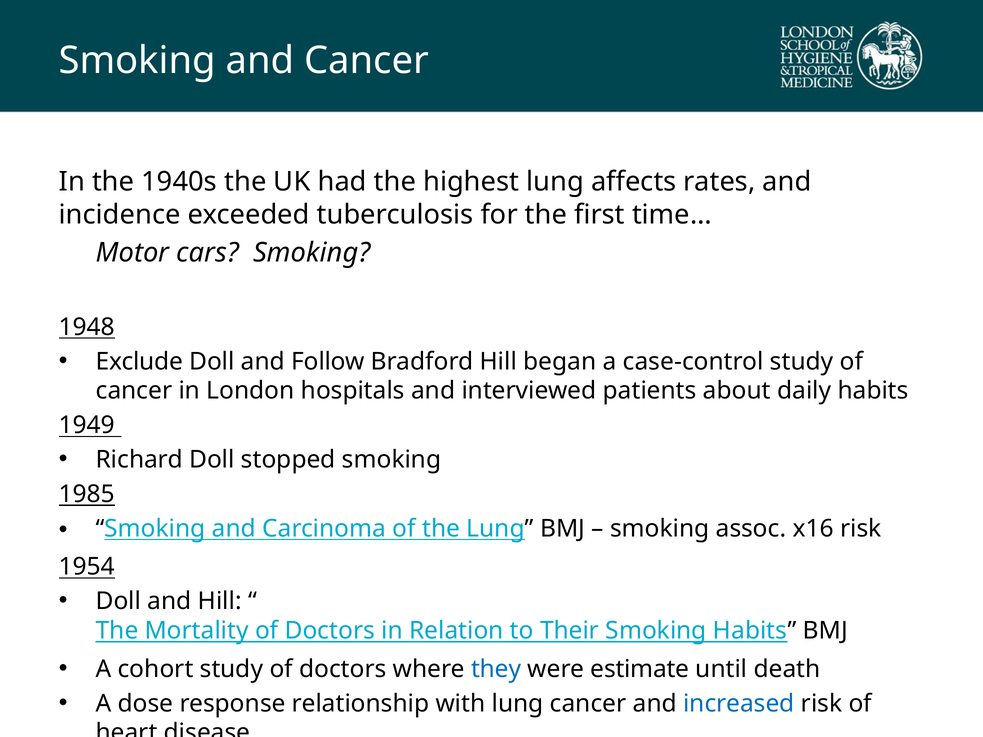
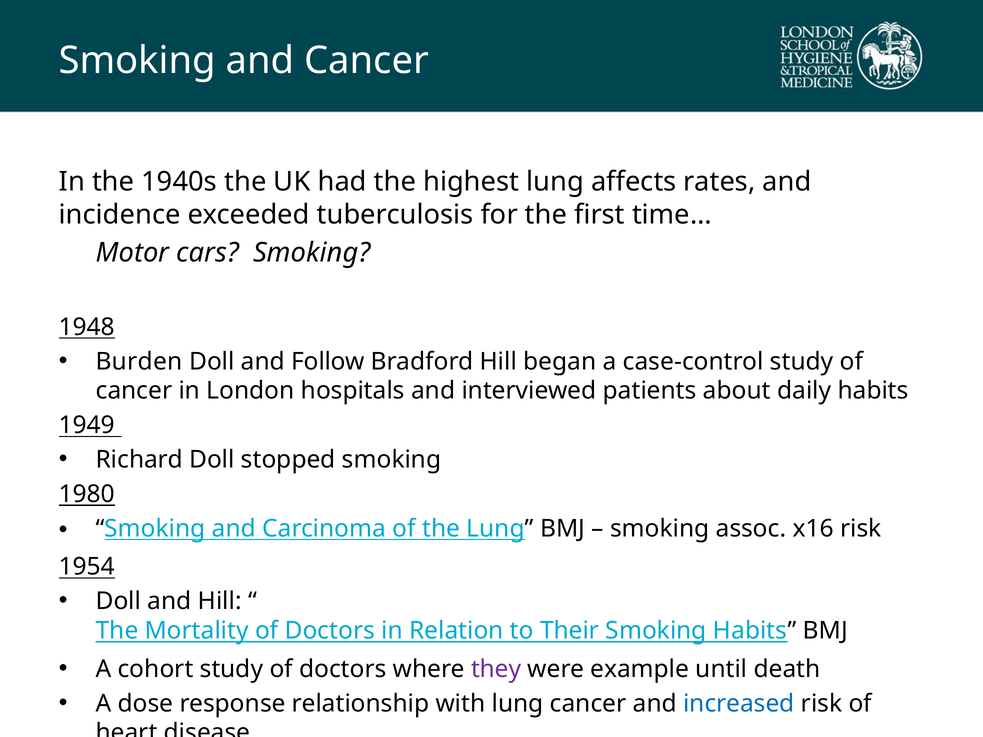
Exclude: Exclude -> Burden (139, 362)
1985: 1985 -> 1980 (87, 494)
they colour: blue -> purple (496, 669)
estimate: estimate -> example (640, 669)
